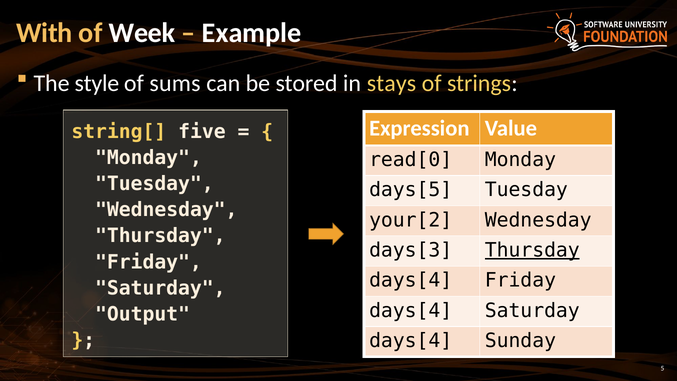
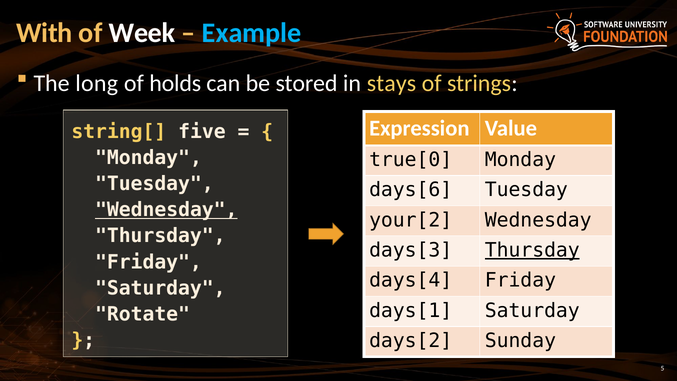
Example colour: white -> light blue (252, 33)
style: style -> long (97, 83)
sums: sums -> holds (175, 83)
read[0: read[0 -> true[0 (411, 160)
days[5: days[5 -> days[6 (411, 190)
Wednesday underline: none -> present (166, 210)
days[4: days[4 -> days[1 (411, 311)
Output: Output -> Rotate (143, 314)
days[4: days[4 -> days[2 (411, 341)
